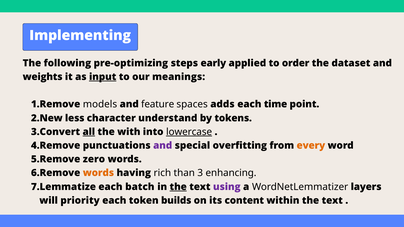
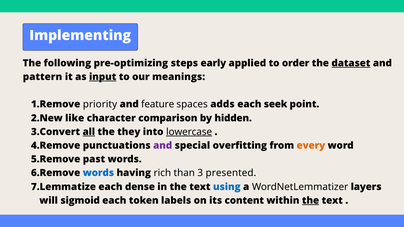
dataset underline: none -> present (351, 63)
weights: weights -> pattern (43, 77)
models: models -> priority (100, 104)
time: time -> seek (276, 104)
less: less -> like (75, 118)
understand: understand -> comparison (168, 118)
tokens: tokens -> hidden (233, 118)
with: with -> they (129, 132)
zero: zero -> past (94, 159)
words colour: orange -> blue (98, 173)
enhancing: enhancing -> presented (231, 173)
batch: batch -> dense (140, 187)
the underline: present -> none (178, 187)
using colour: purple -> blue (227, 187)
priority: priority -> sigmoid (80, 201)
builds: builds -> labels (176, 201)
the underline: none -> present (311, 201)
